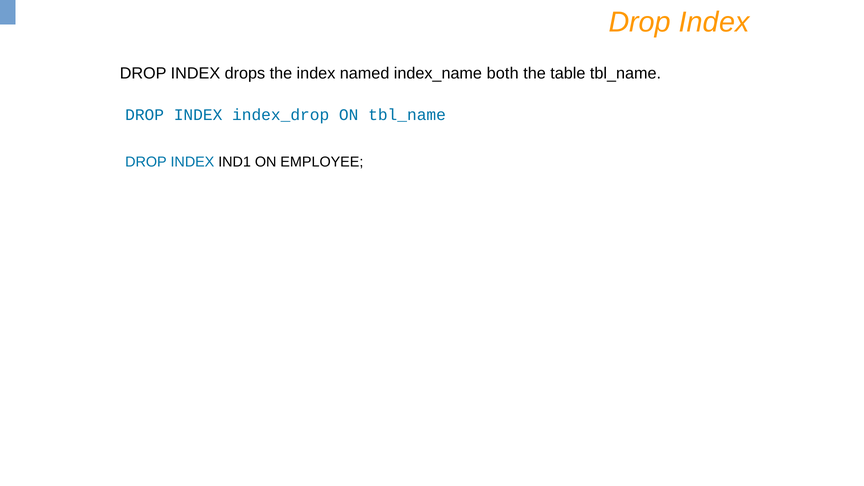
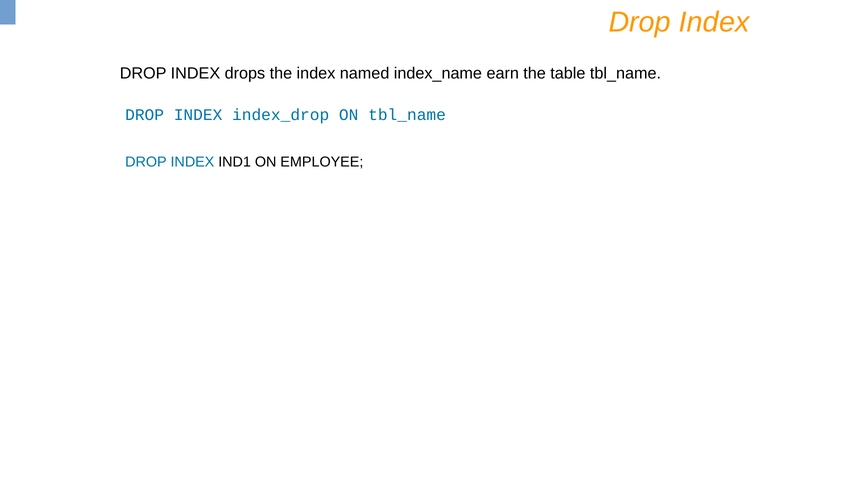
both: both -> earn (503, 73)
